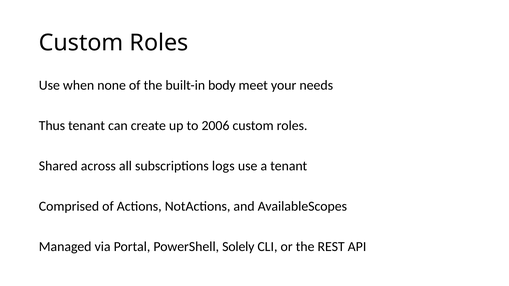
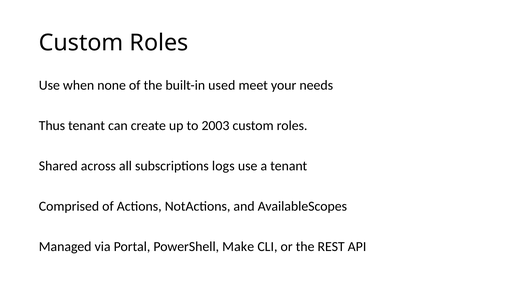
body: body -> used (222, 85)
2006: 2006 -> 2003 (215, 126)
Solely: Solely -> Make (238, 247)
